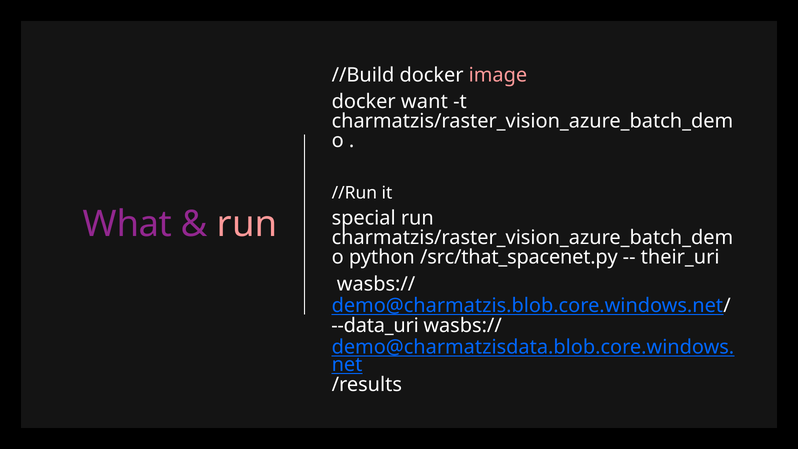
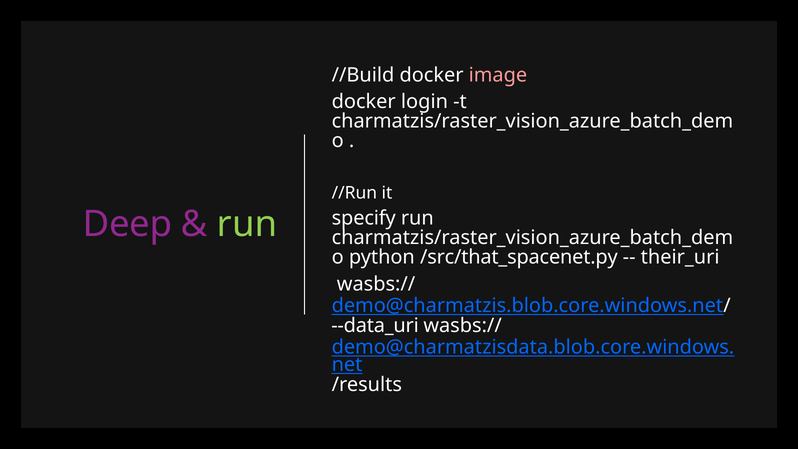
want: want -> login (424, 102)
special: special -> specify (364, 218)
What: What -> Deep (128, 224)
run colour: pink -> light green (247, 224)
